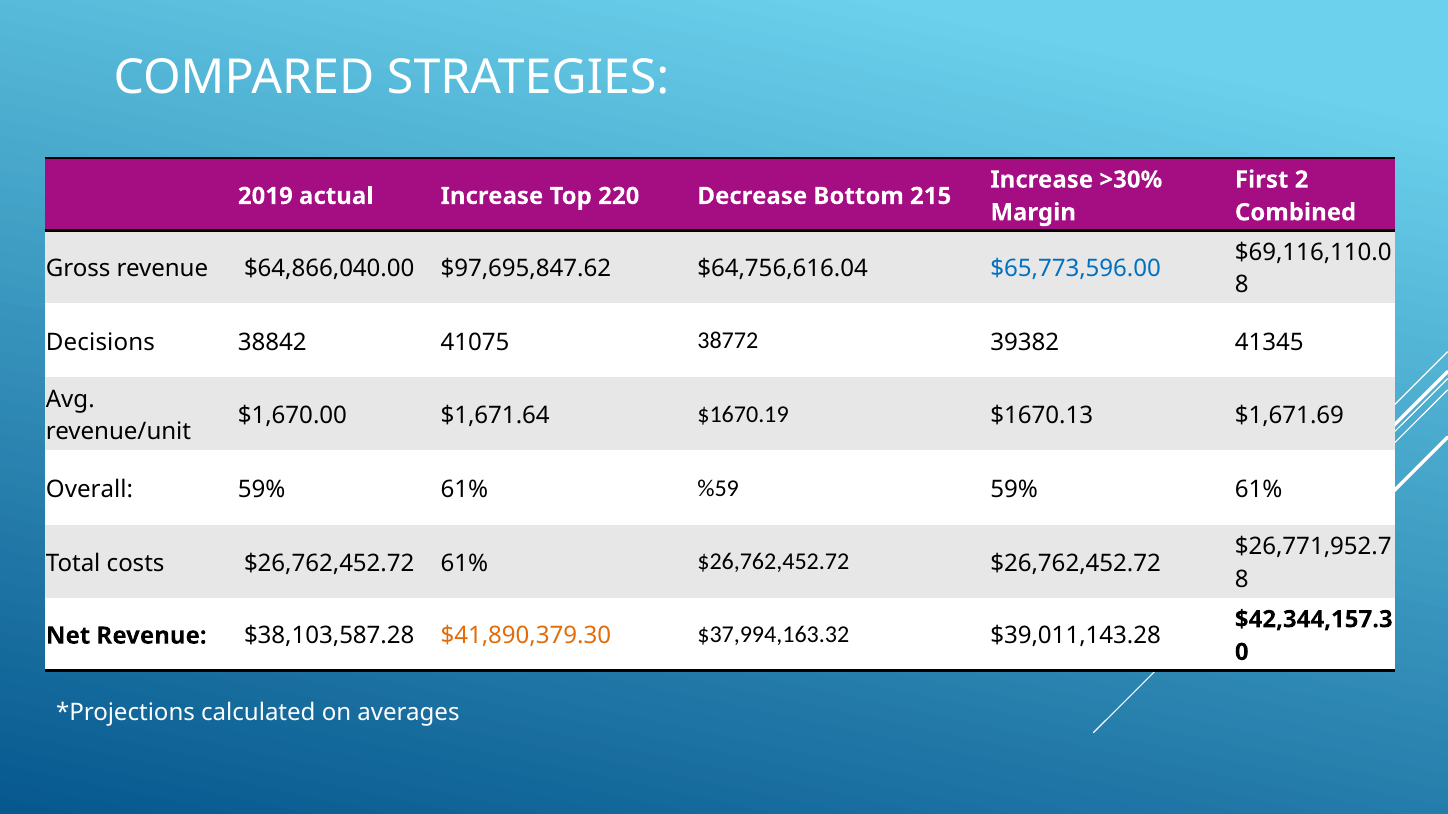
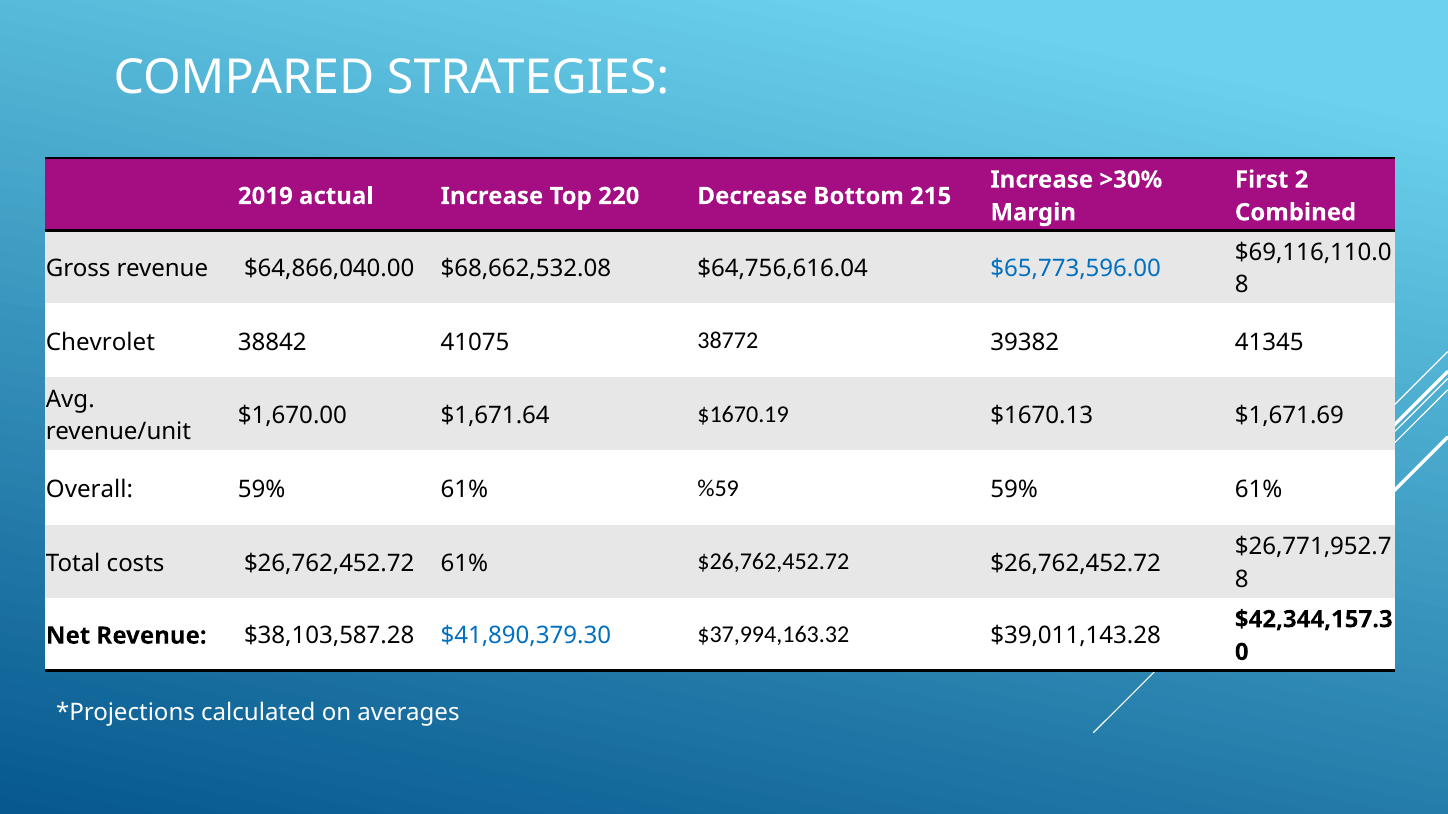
$97,695,847.62: $97,695,847.62 -> $68,662,532.08 (526, 269)
Decisions: Decisions -> Chevrolet (100, 342)
$41,890,379.30 colour: orange -> blue (526, 636)
